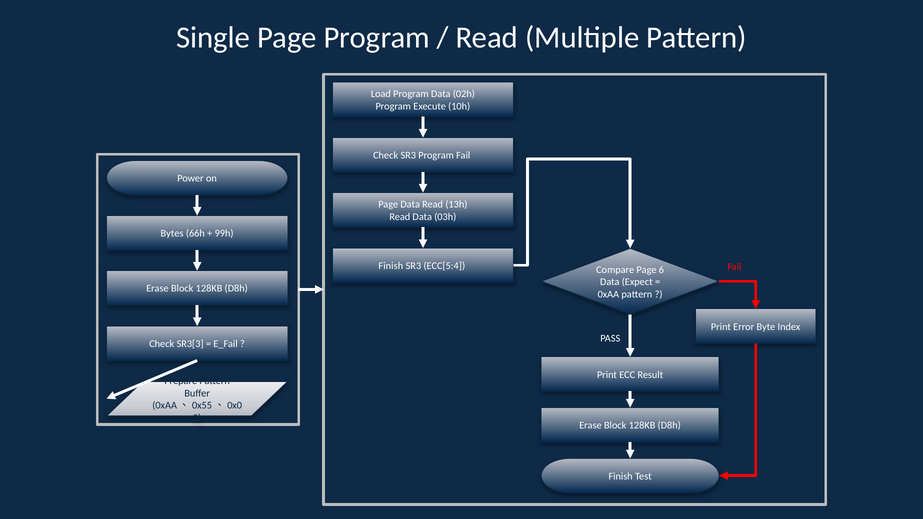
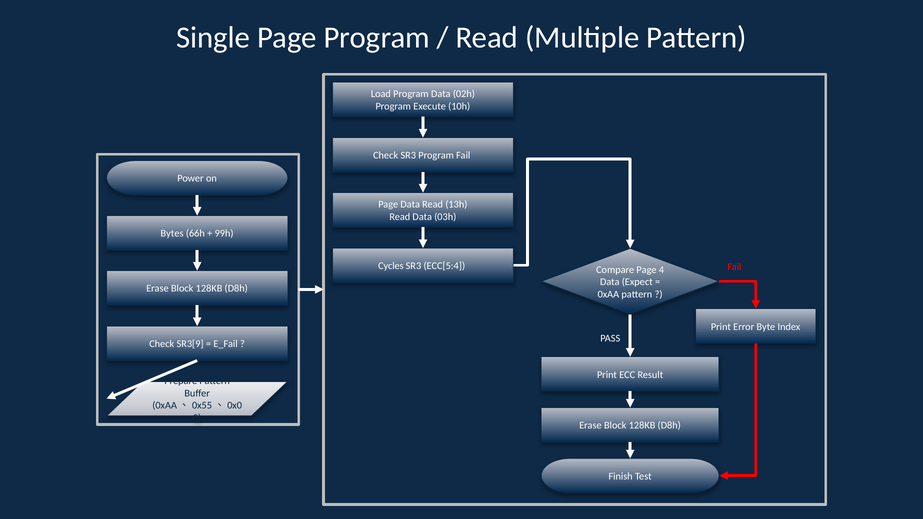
Finish: Finish -> Cycles (391, 266)
6: 6 -> 4 (661, 270)
SR3[3: SR3[3 -> SR3[9 (190, 344)
